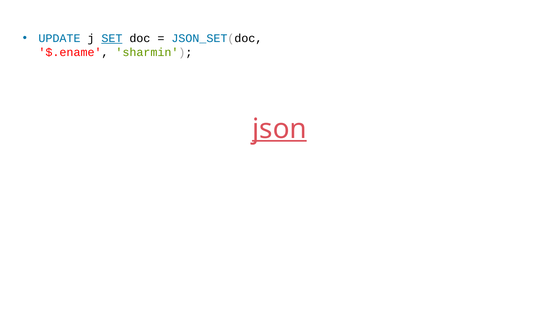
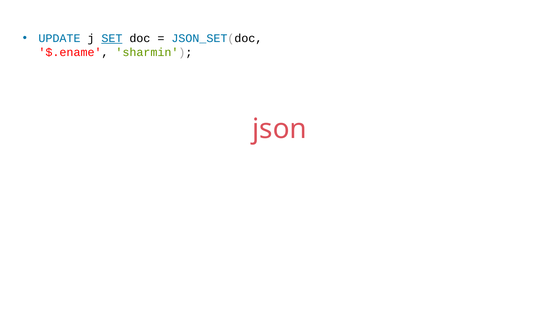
json underline: present -> none (279, 129)
